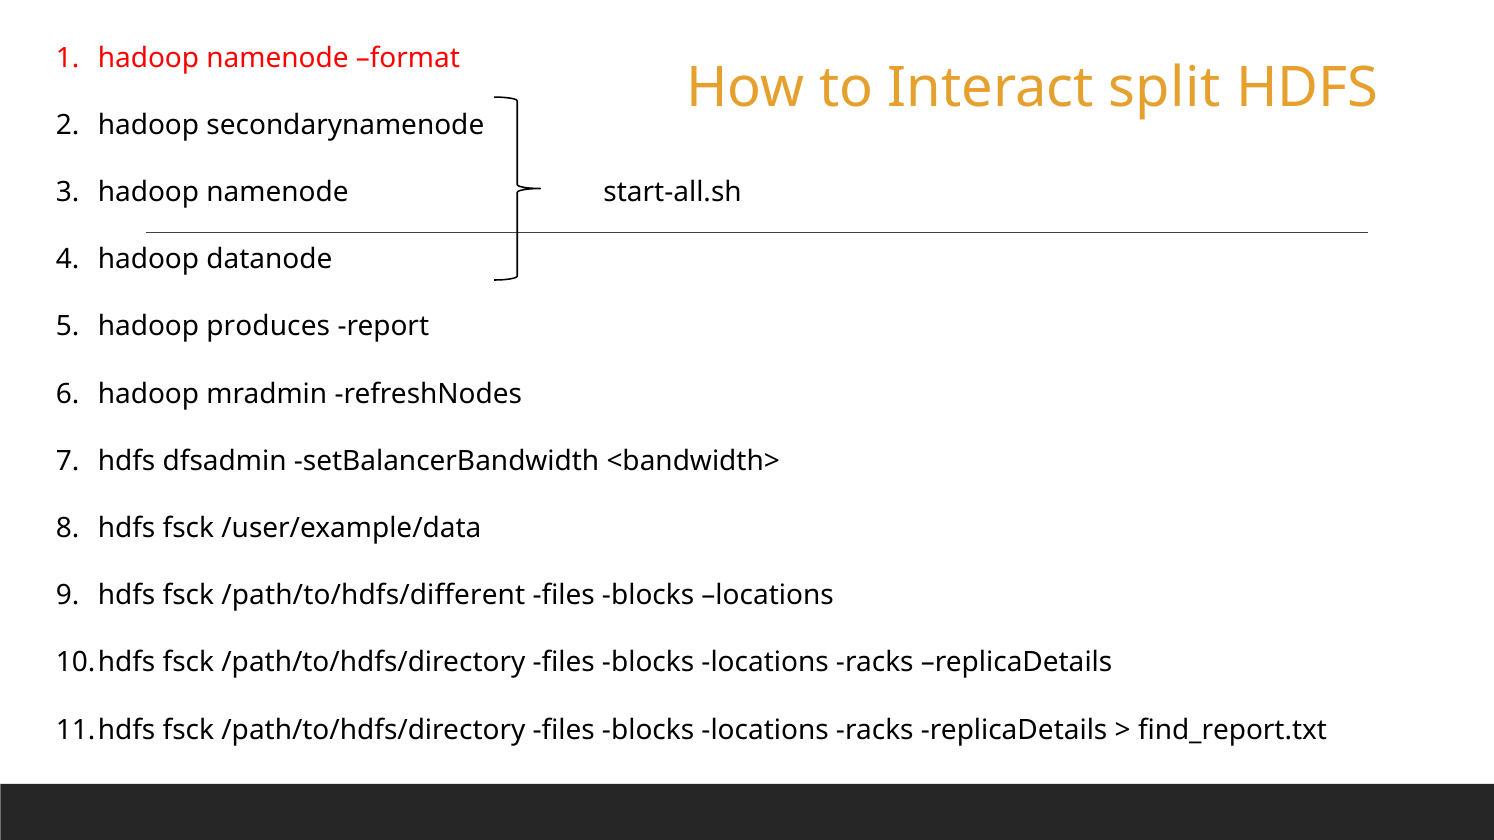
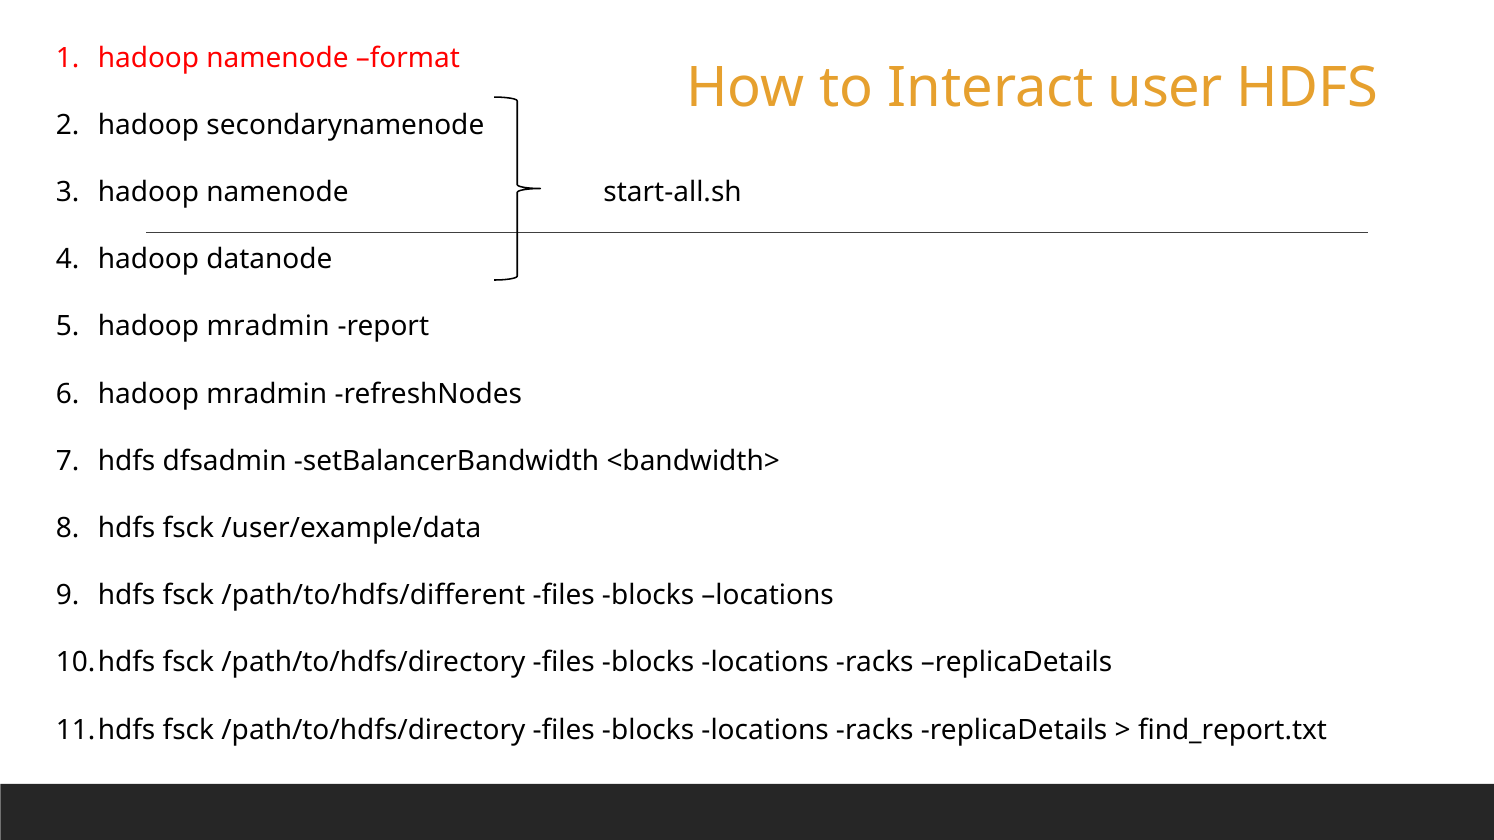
split: split -> user (1165, 88)
produces: produces -> mradmin (268, 327)
